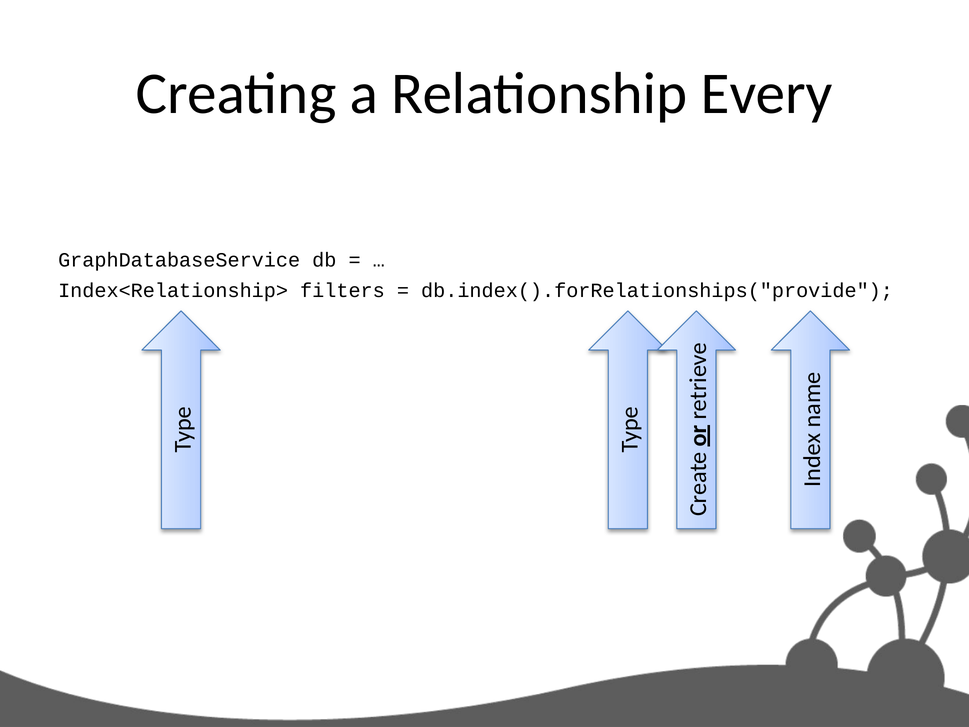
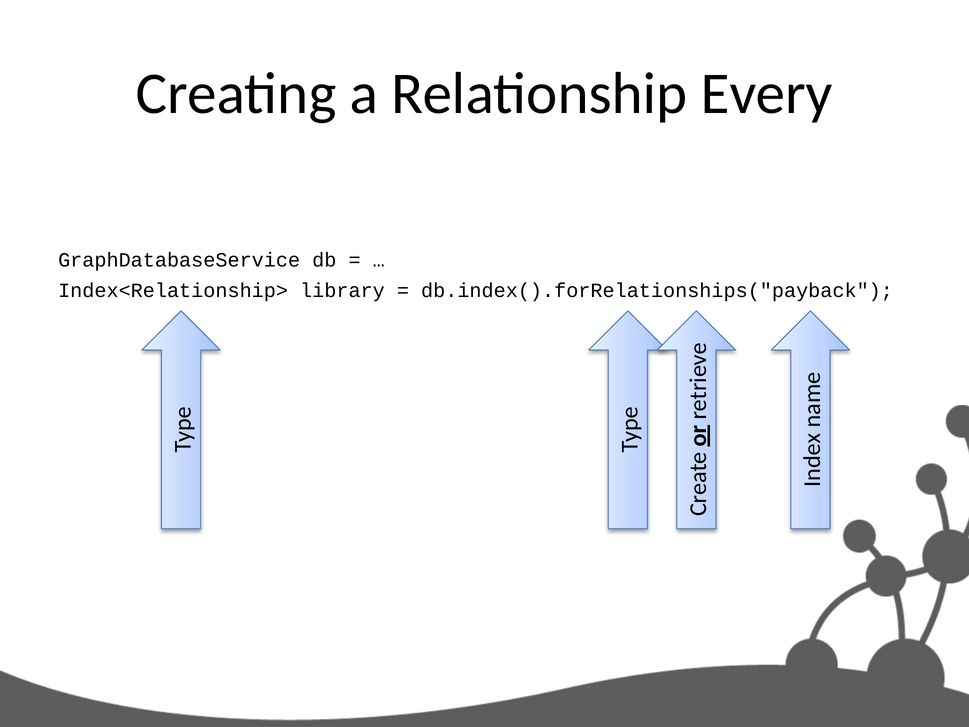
filters: filters -> library (342, 290)
db.index().forRelationships("provide: db.index().forRelationships("provide -> db.index().forRelationships("payback (657, 290)
